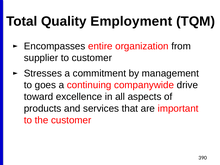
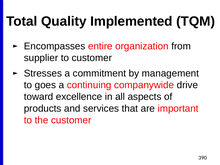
Employment: Employment -> Implemented (131, 21)
